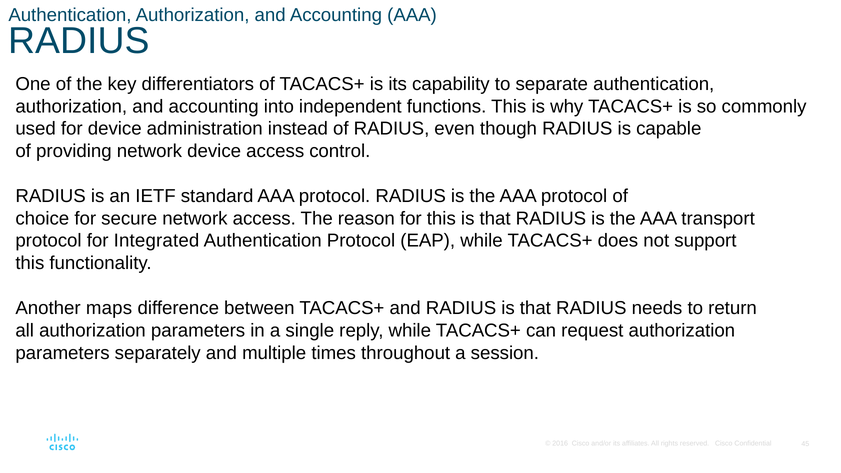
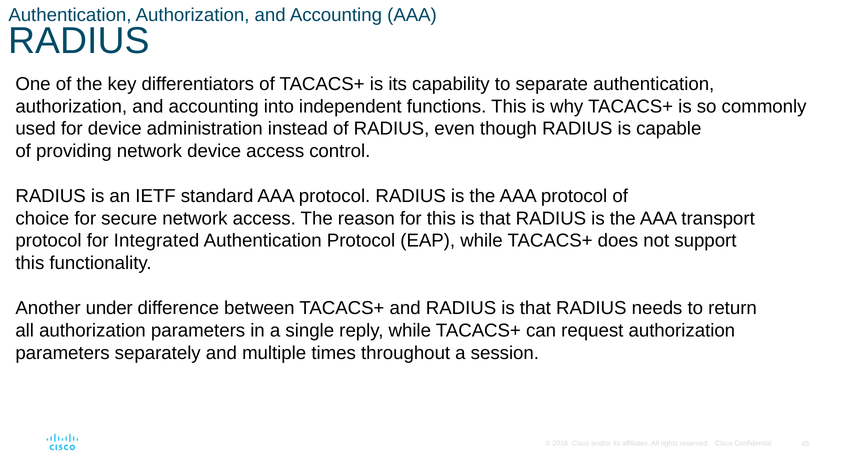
maps: maps -> under (109, 308)
